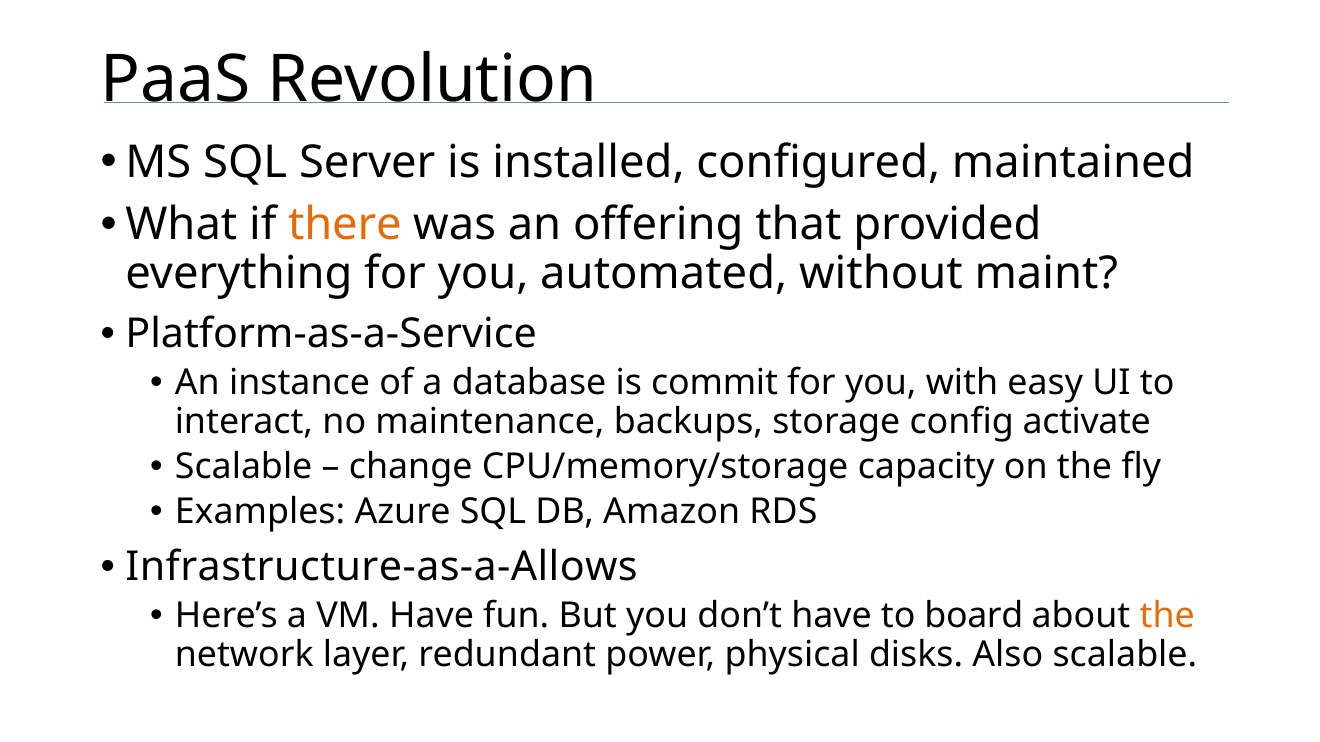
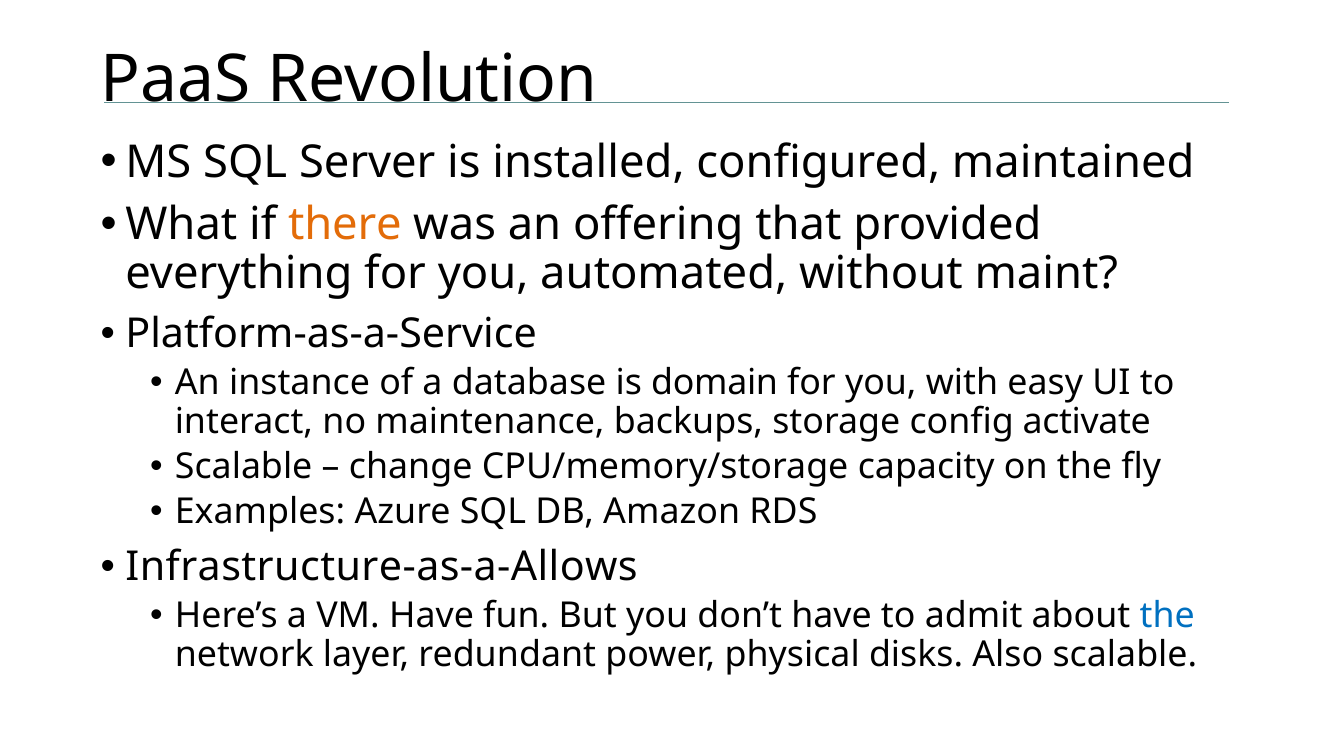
commit: commit -> domain (715, 383)
board: board -> admit (974, 616)
the colour: orange -> blue (1167, 616)
